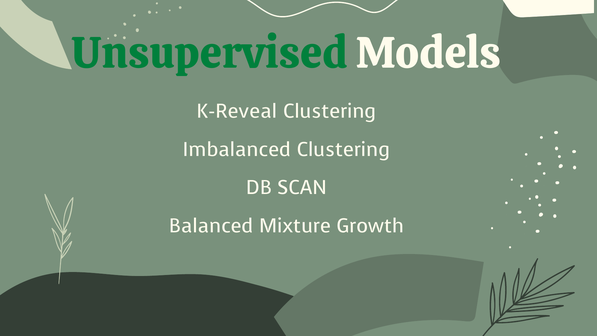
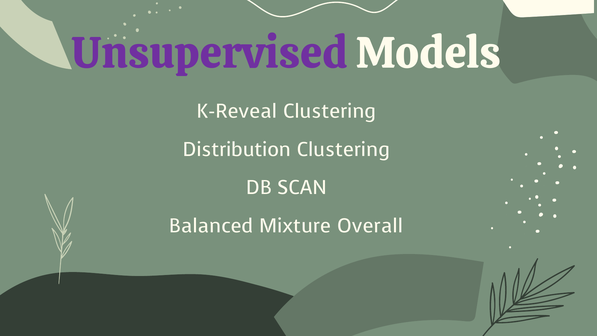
Unsupervised colour: green -> purple (210, 53)
Imbalanced: Imbalanced -> Distribution (237, 149)
Growth: Growth -> Overall (370, 226)
